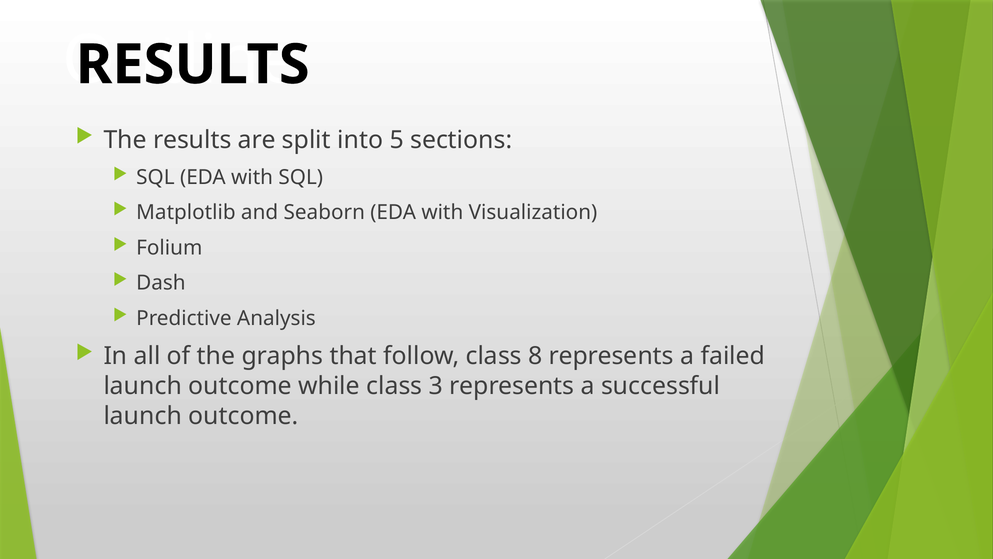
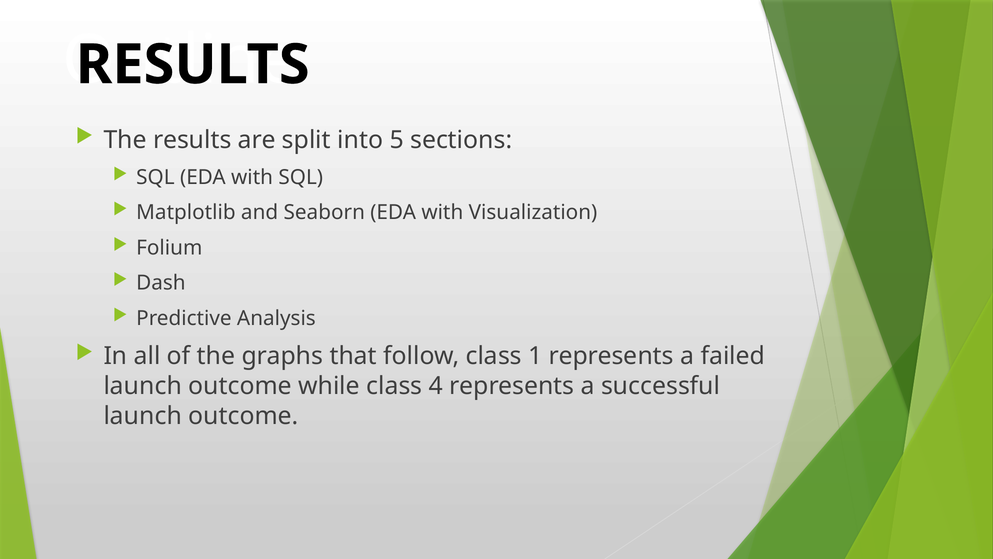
8: 8 -> 1 (535, 356)
3: 3 -> 4 (436, 386)
